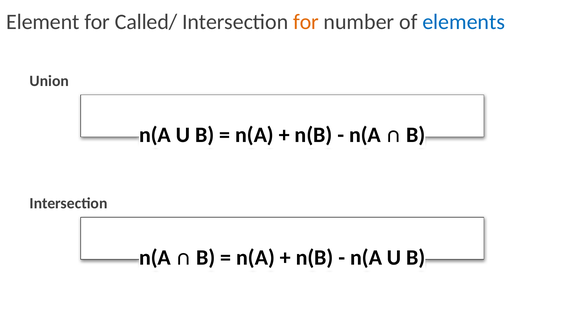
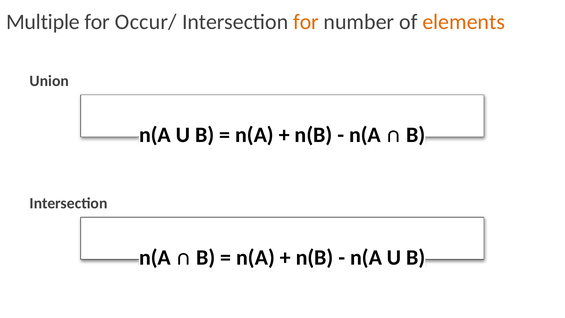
Element: Element -> Multiple (43, 22)
Called/: Called/ -> Occur/ (146, 22)
elements colour: blue -> orange (464, 22)
